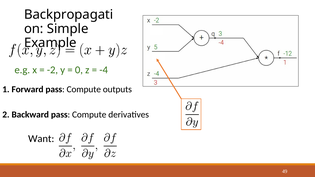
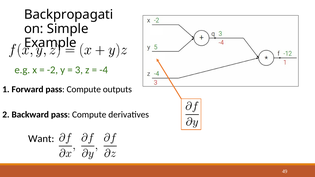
0: 0 -> 3 (79, 70)
